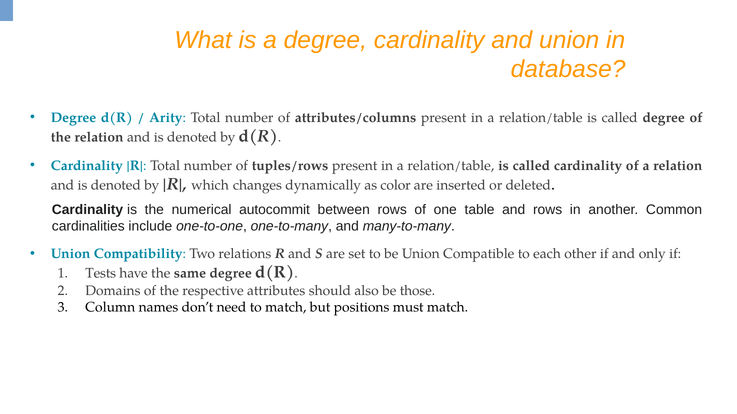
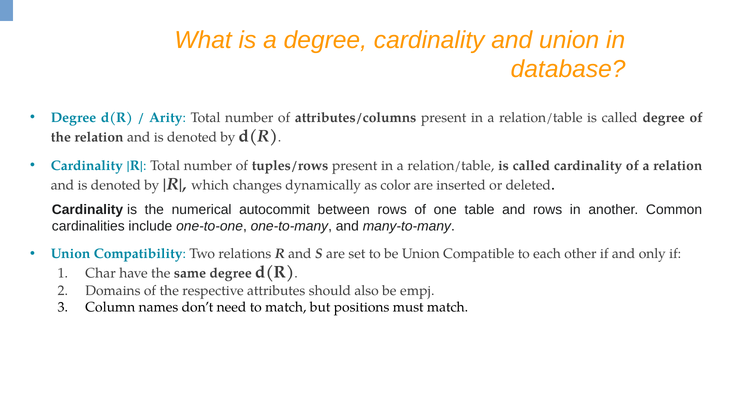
Tests: Tests -> Char (101, 274)
those: those -> empj (417, 291)
